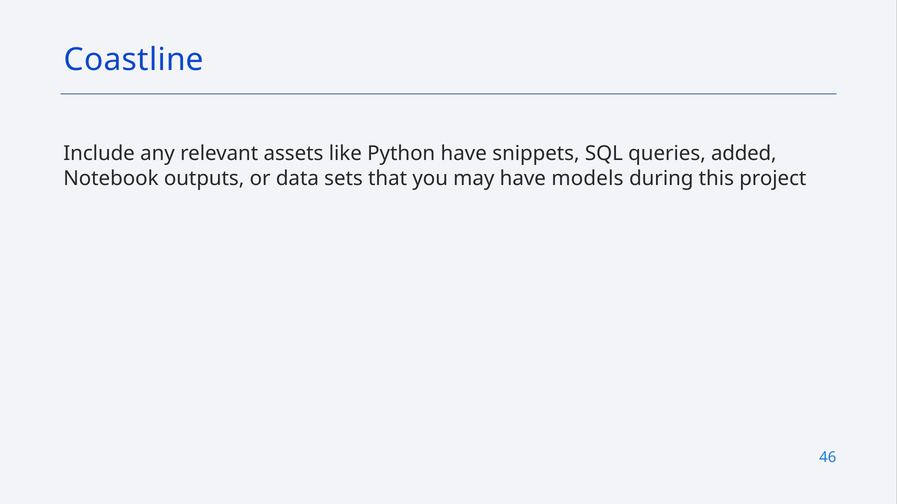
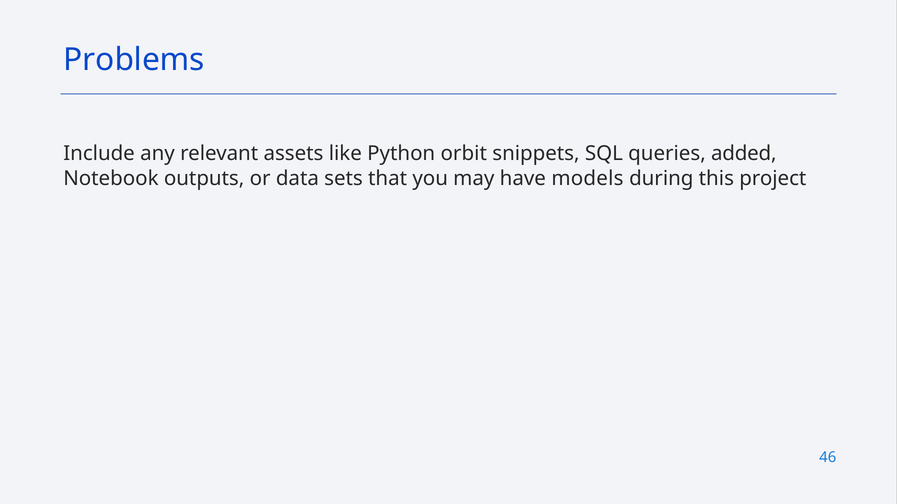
Coastline: Coastline -> Problems (134, 60)
Python have: have -> orbit (464, 154)
